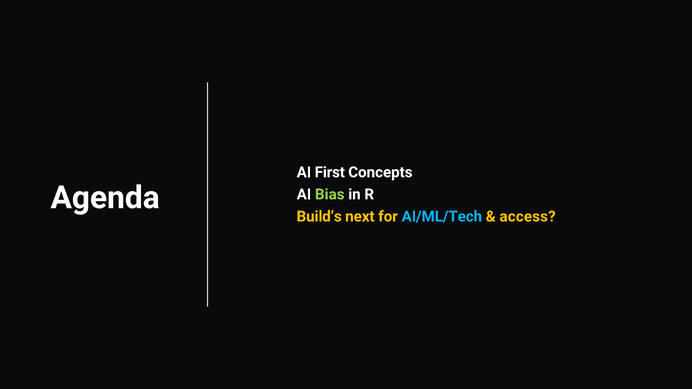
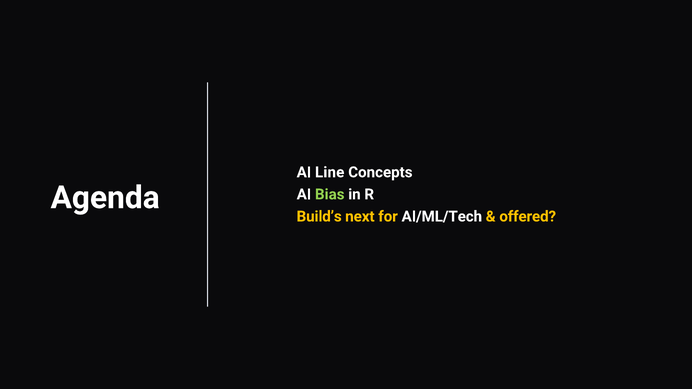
First: First -> Line (330, 172)
AI/ML/Tech colour: light blue -> white (442, 217)
access: access -> offered (528, 217)
